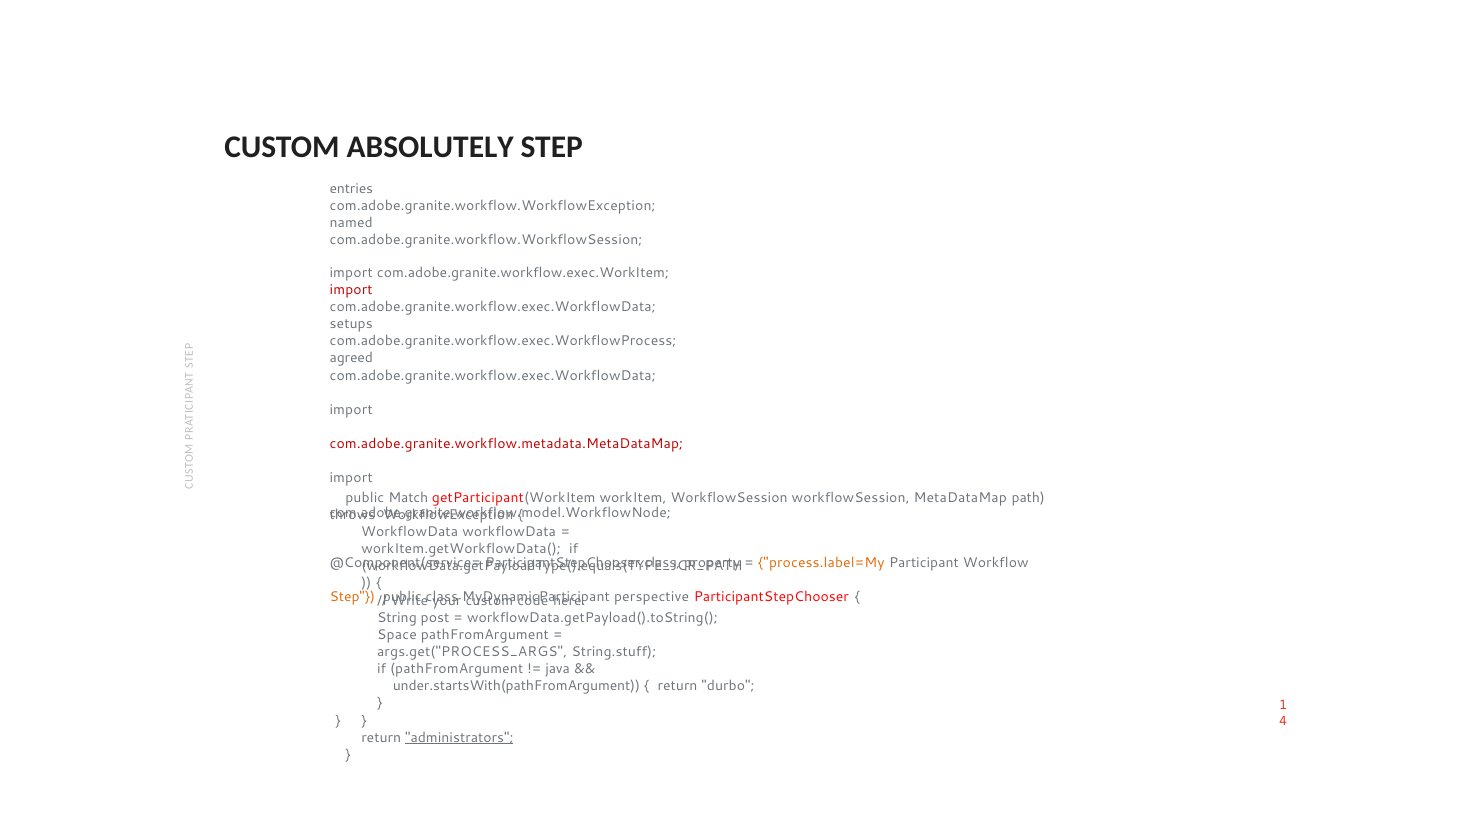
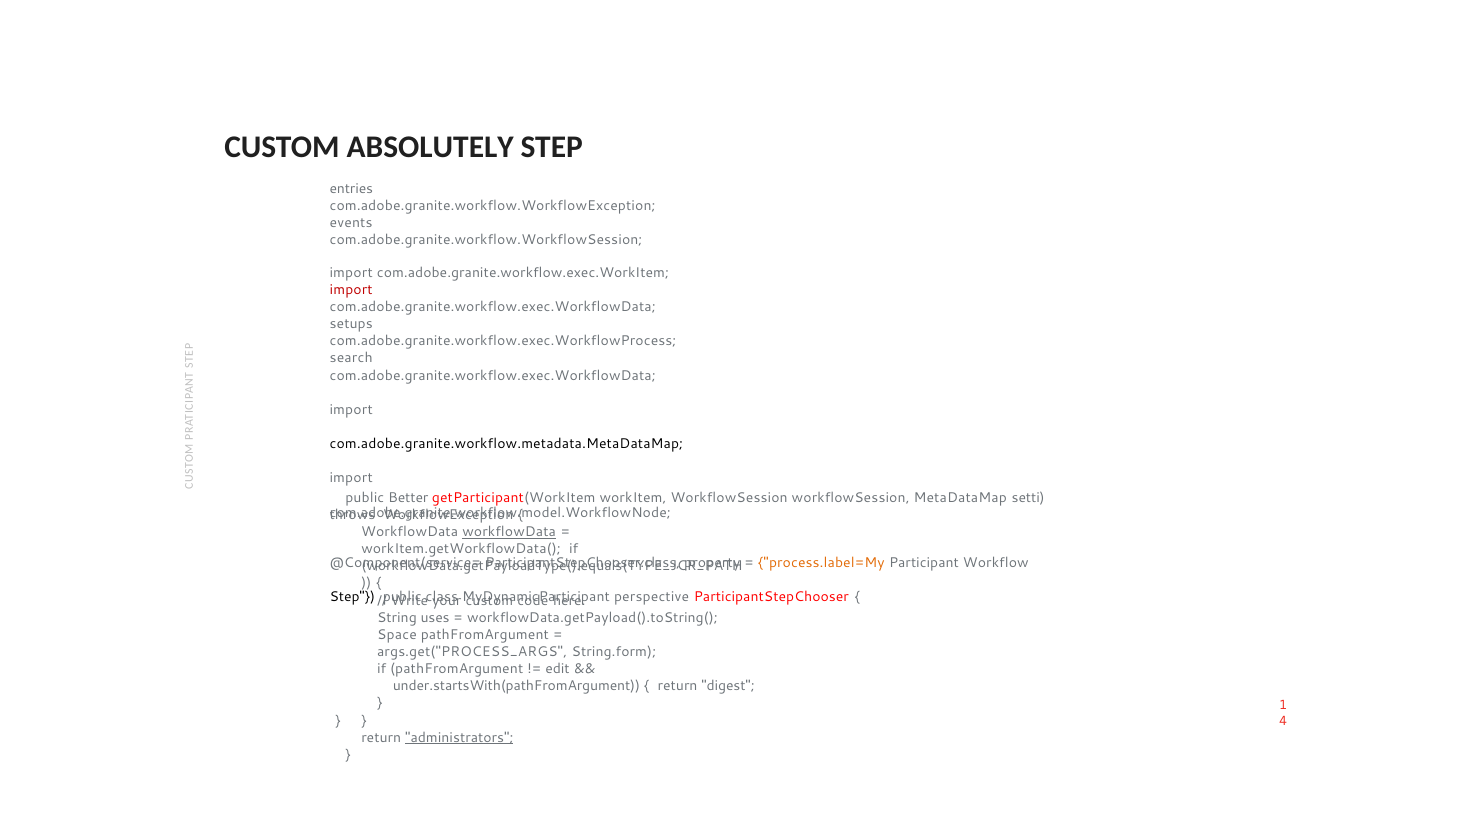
named: named -> events (351, 223)
agreed: agreed -> search (351, 358)
com.adobe.granite.workflow.metadata.MetaDataMap colour: red -> black (506, 444)
Match: Match -> Better (408, 498)
path: path -> setti (1028, 498)
workflowData underline: none -> present (509, 532)
Step colour: orange -> black (352, 597)
post: post -> uses (435, 618)
String.stuff: String.stuff -> String.form (614, 652)
java: java -> edit (558, 669)
durbo: durbo -> digest (728, 686)
